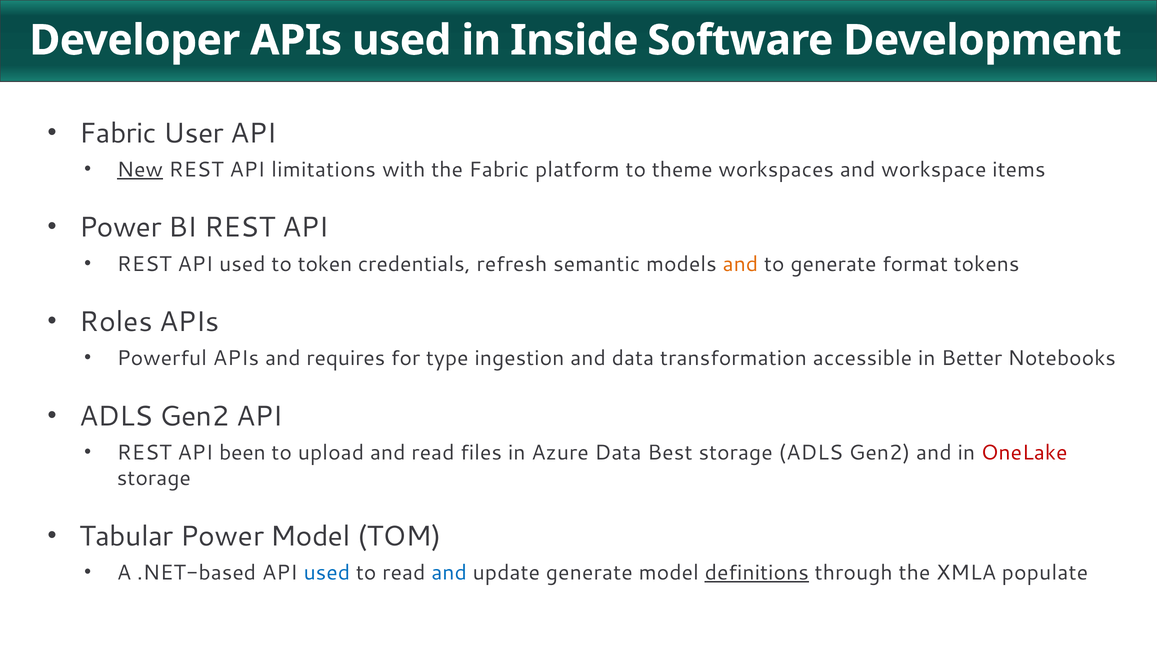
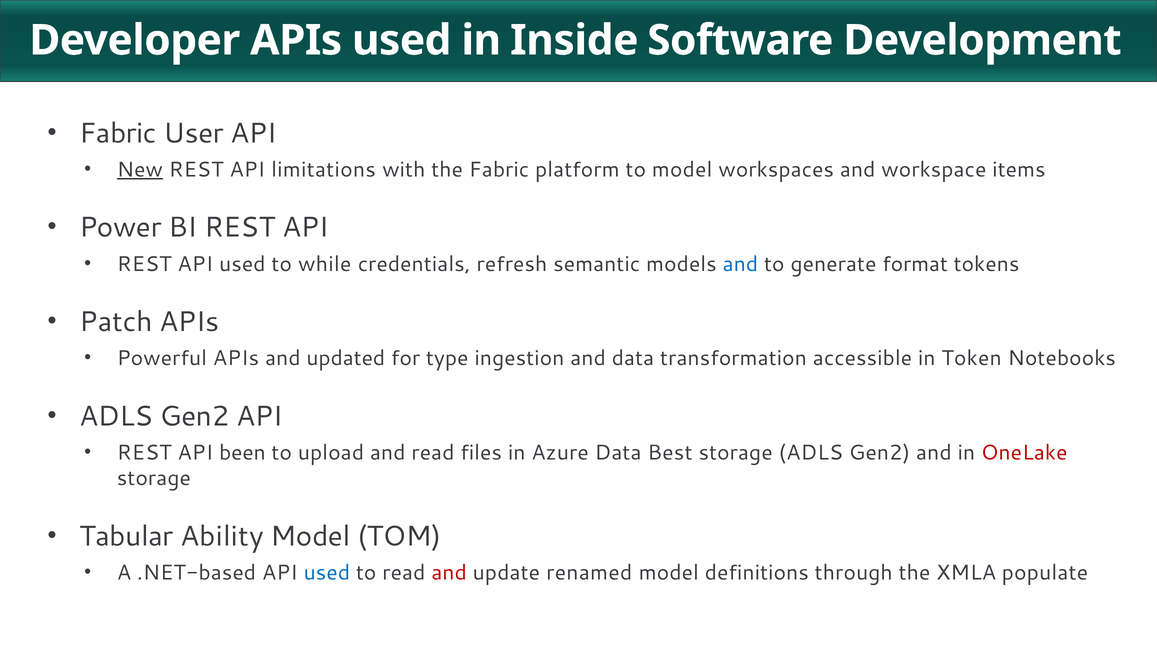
to theme: theme -> model (682, 170)
token: token -> while (325, 264)
and colour: orange -> blue (740, 264)
Roles: Roles -> Patch (116, 322)
requires: requires -> updated (346, 358)
Better: Better -> Token (972, 358)
Tabular Power: Power -> Ability (222, 536)
and colour: blue -> red (449, 572)
update generate: generate -> renamed (589, 572)
definitions underline: present -> none (757, 572)
